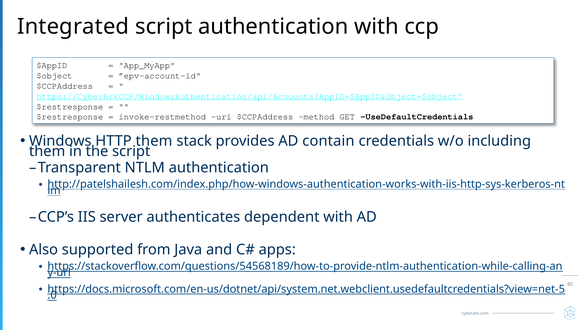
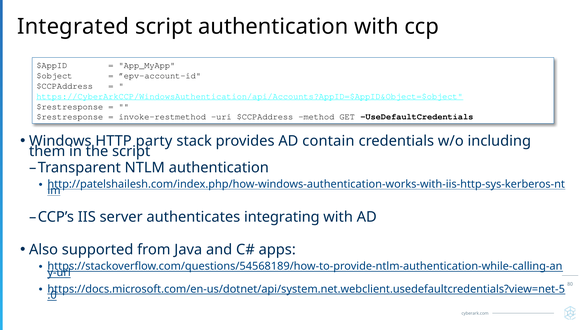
HTTP them: them -> party (154, 141)
dependent: dependent -> integrating (282, 217)
